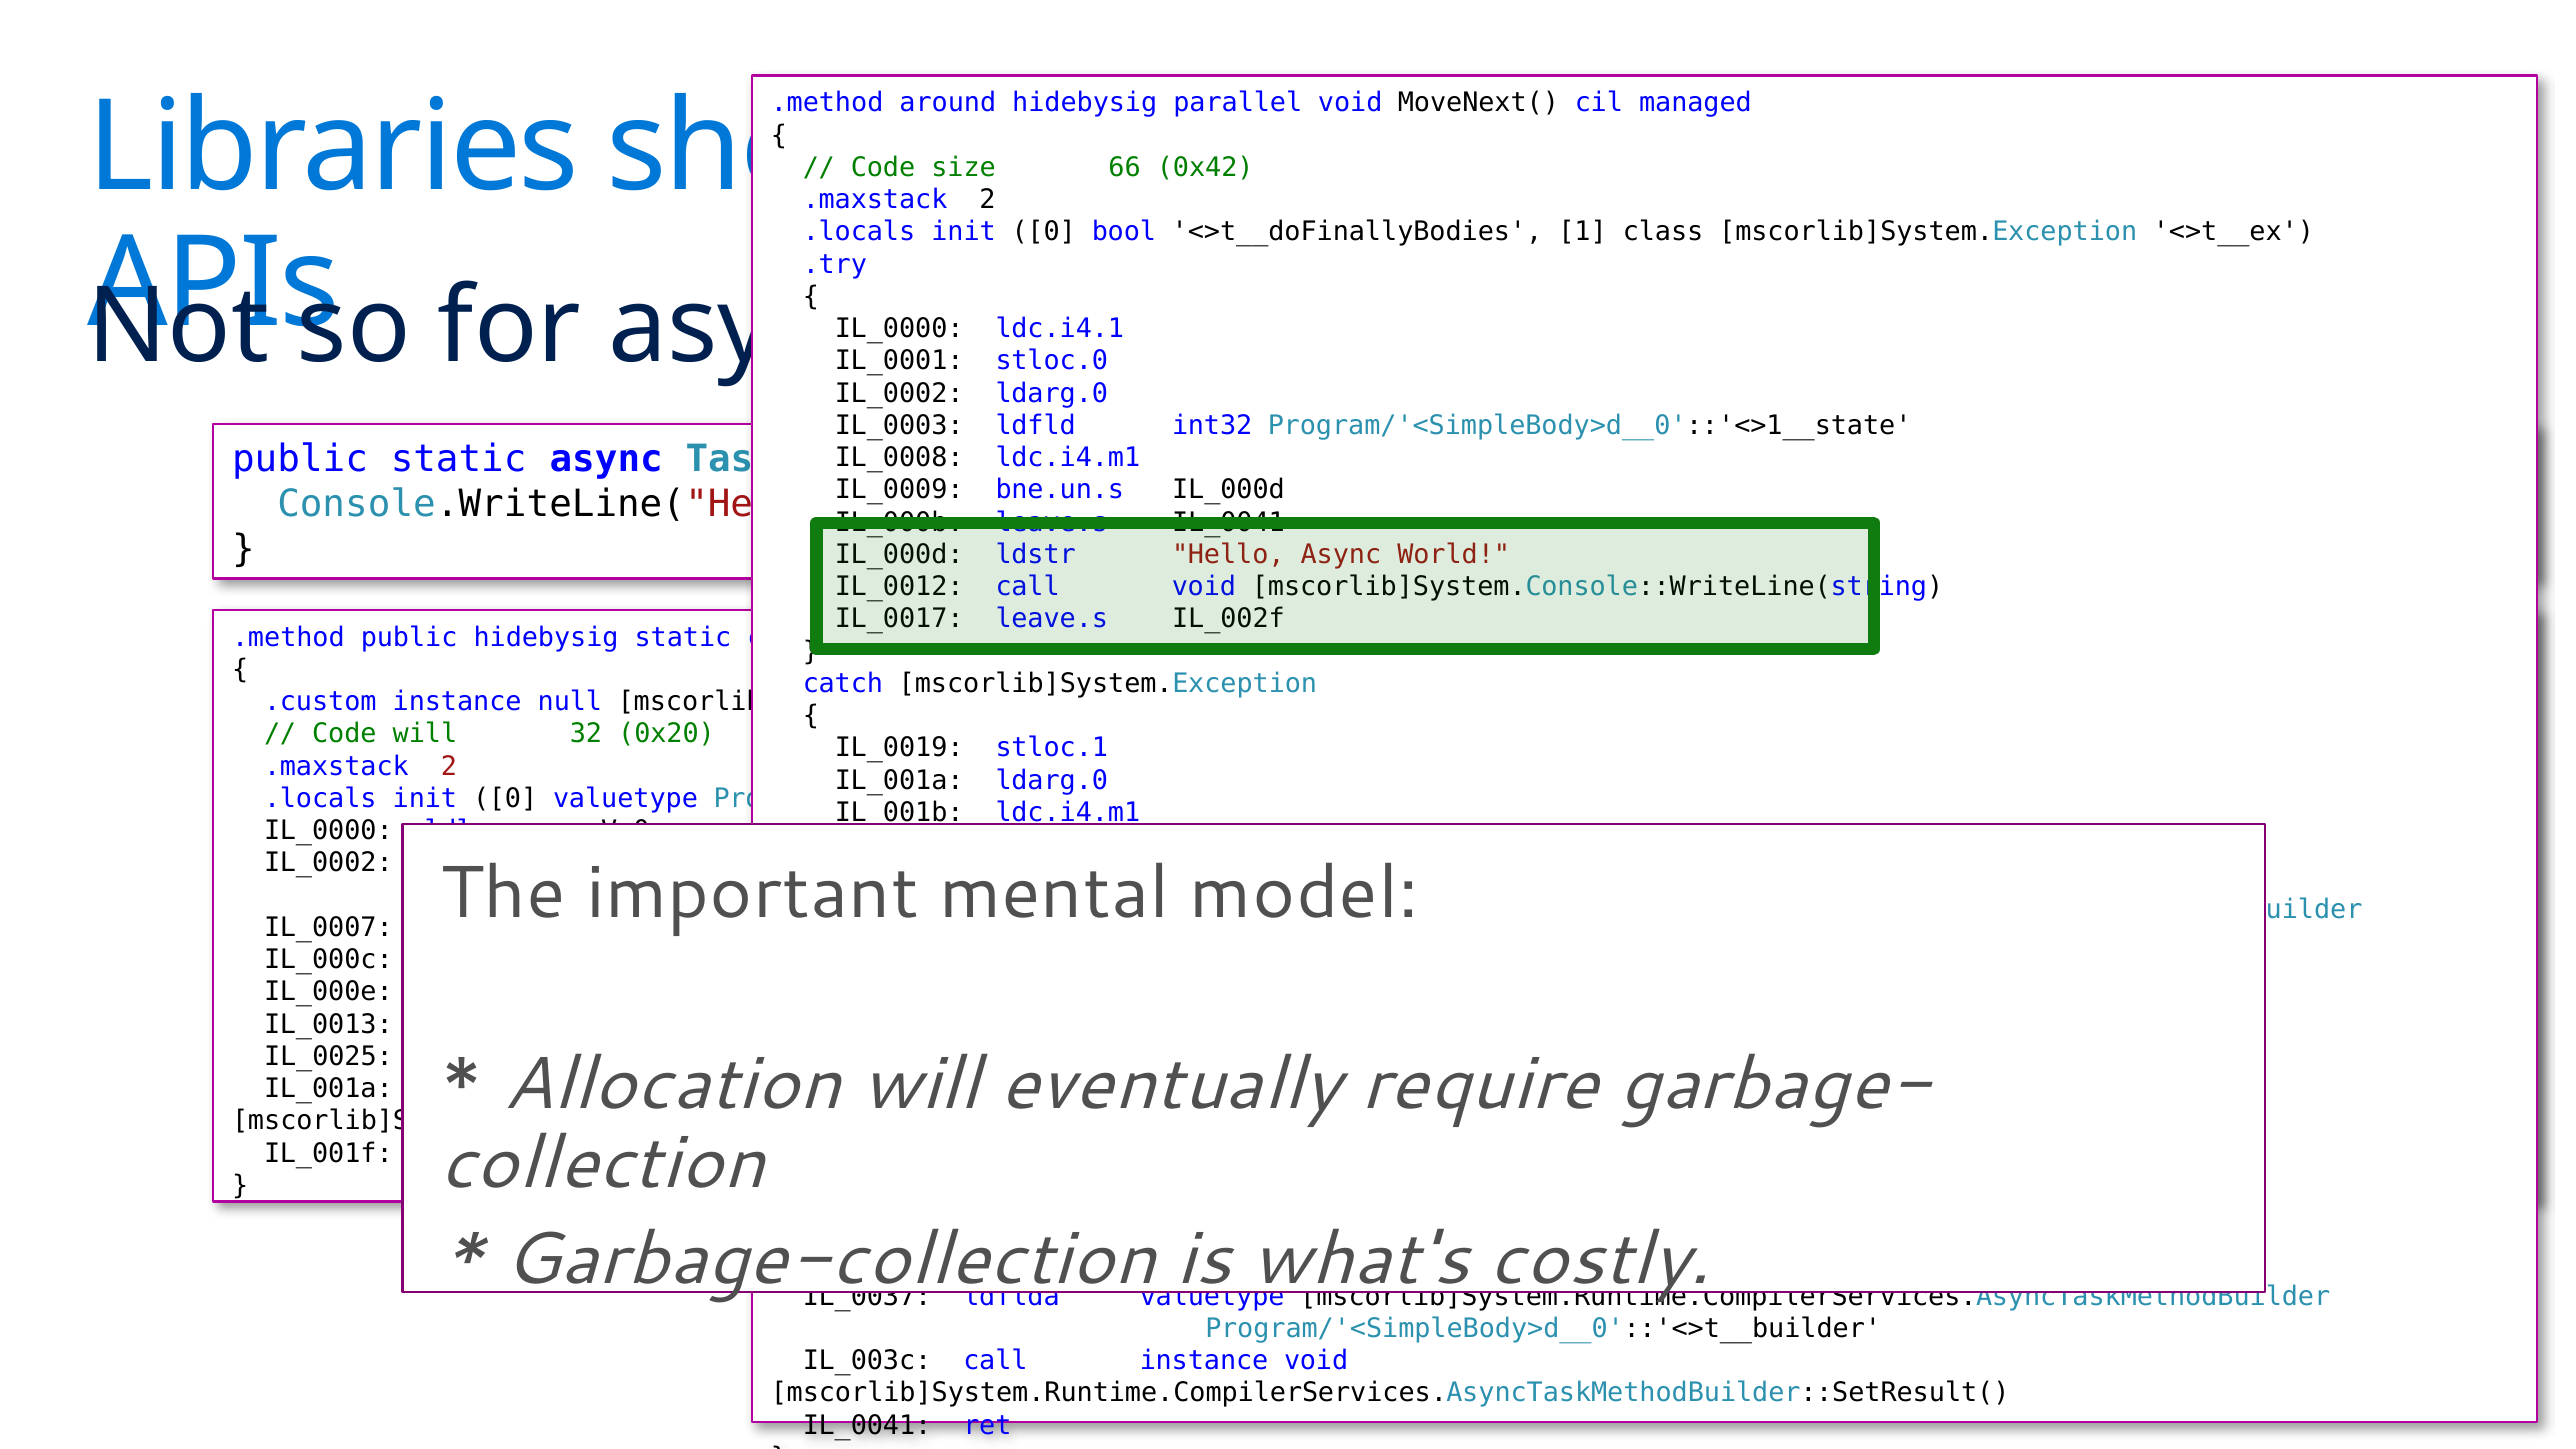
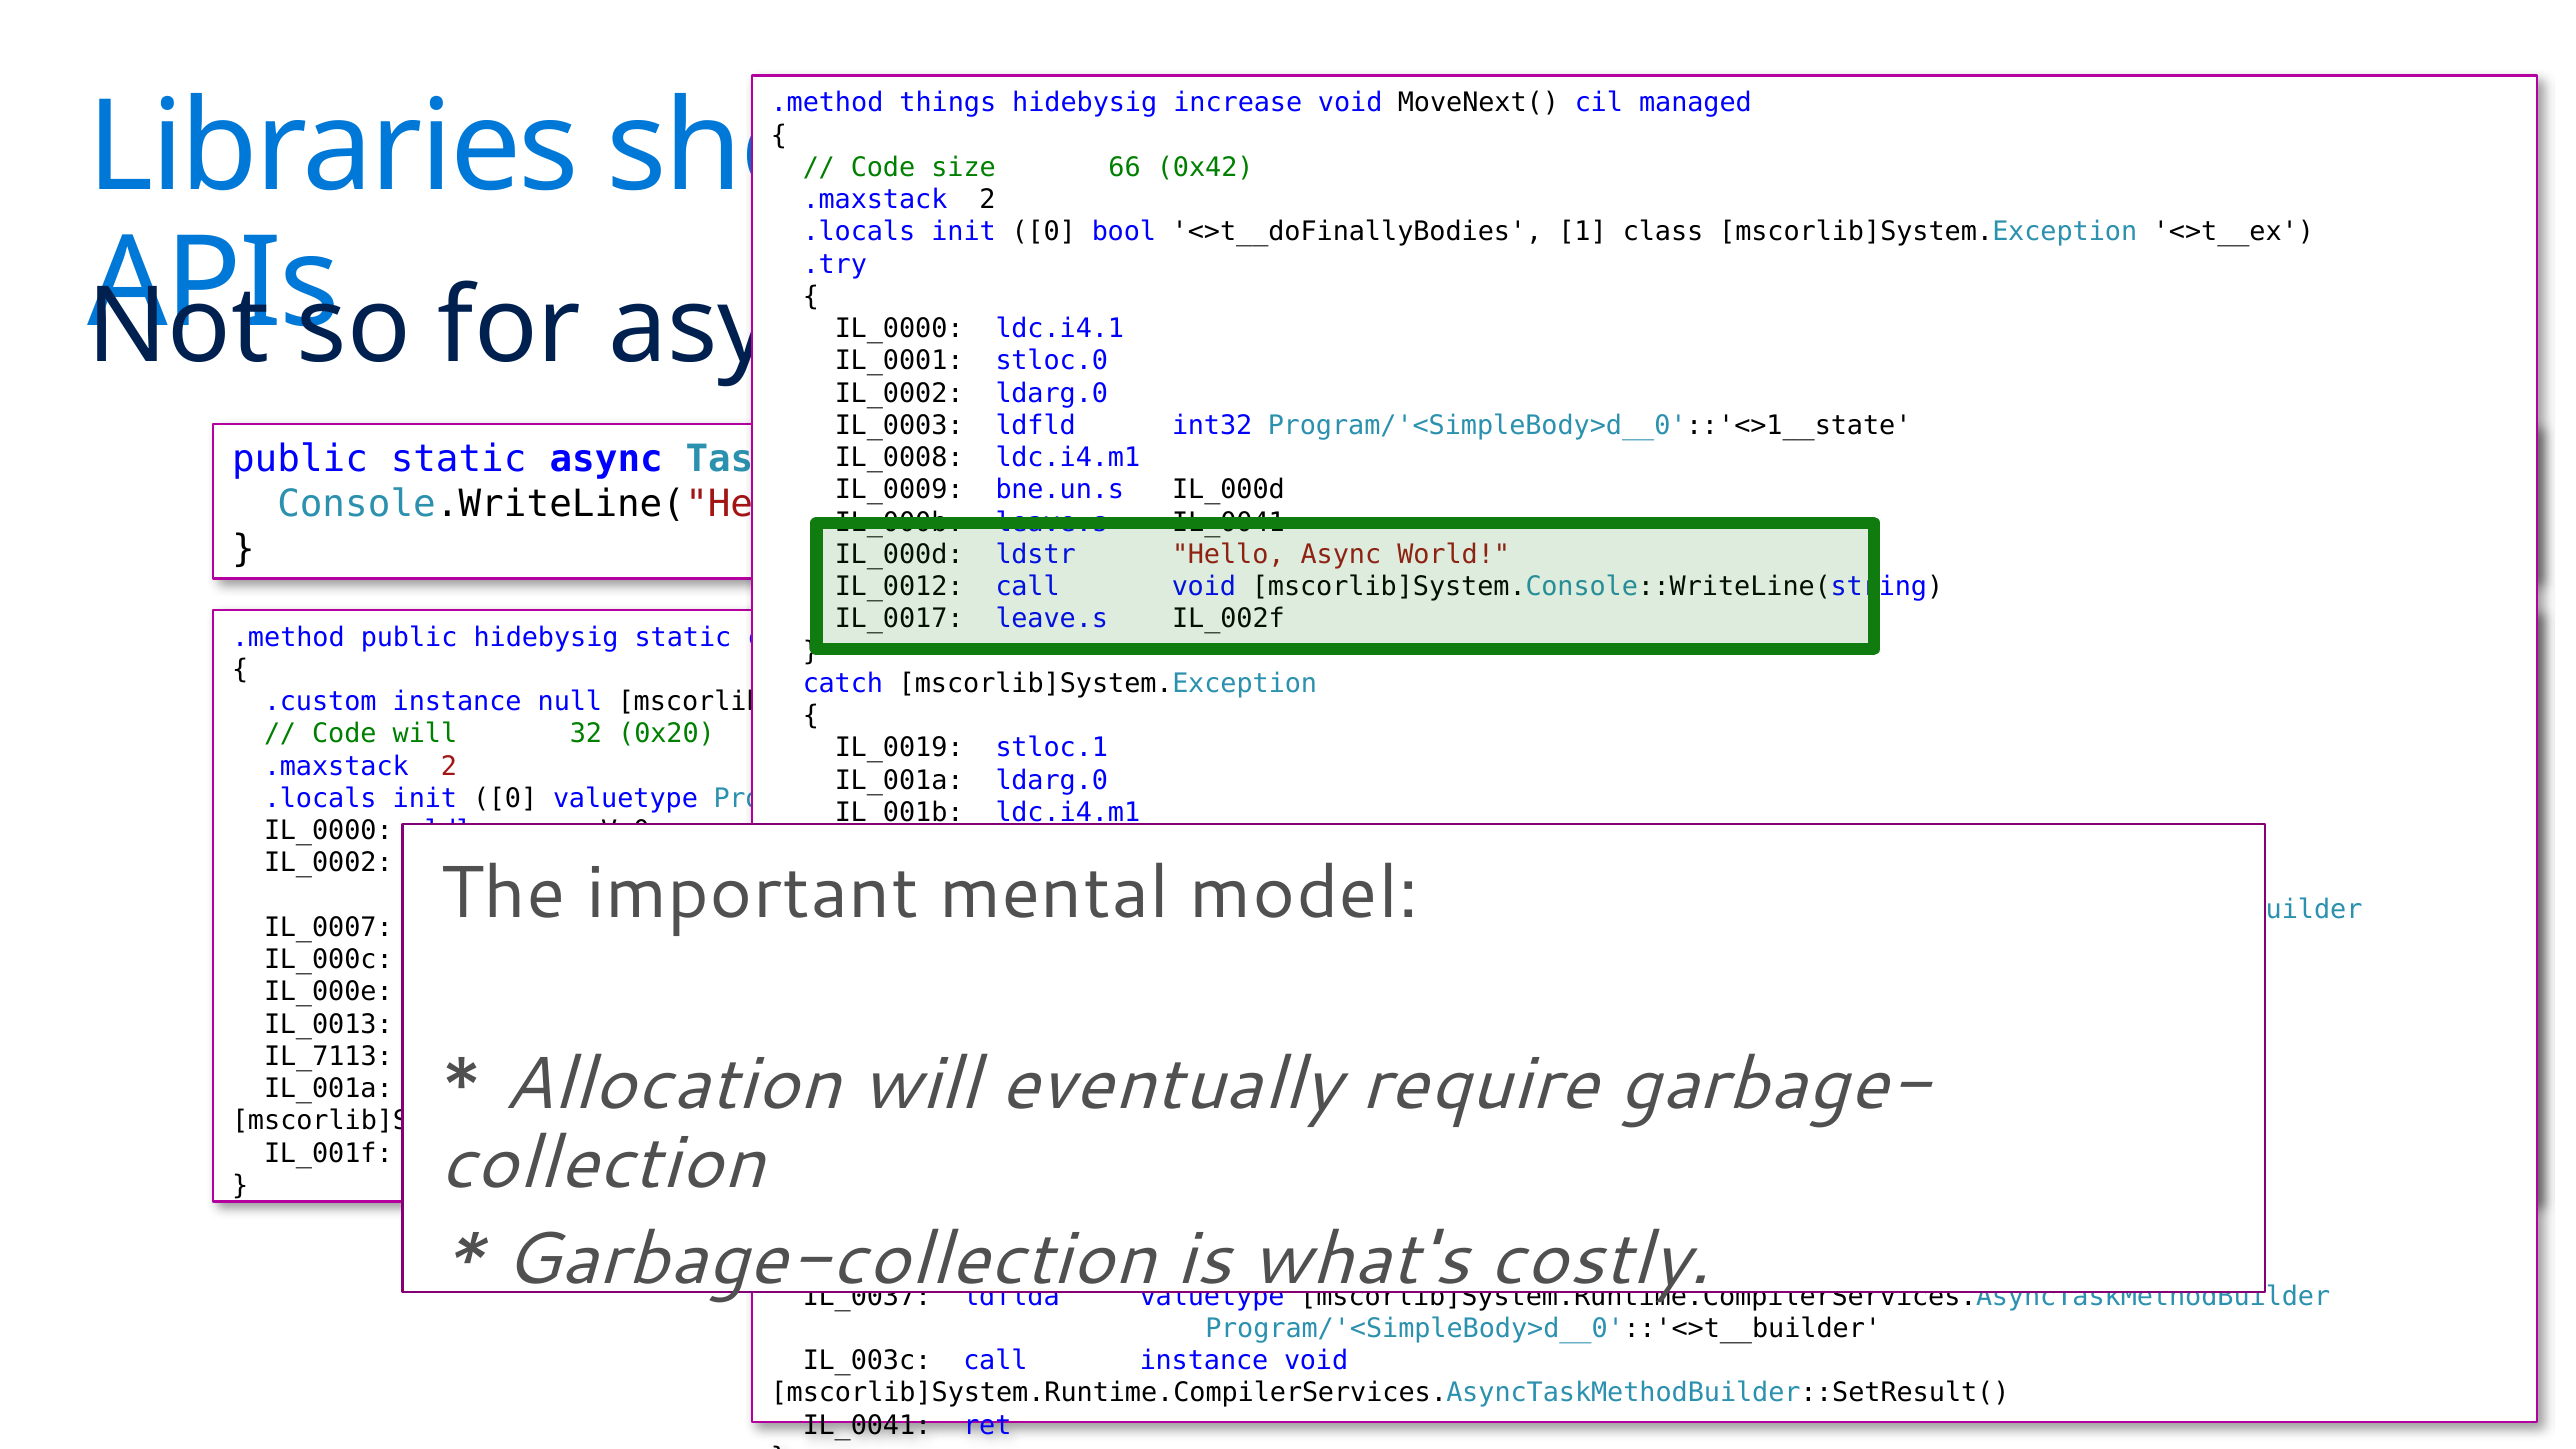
around: around -> things (948, 103)
parallel: parallel -> increase (1238, 103)
IL_0025: IL_0025 -> IL_7113 (328, 1057)
